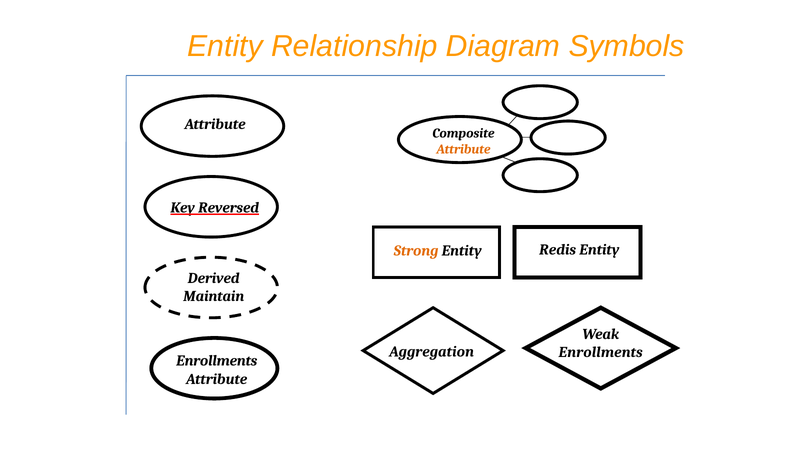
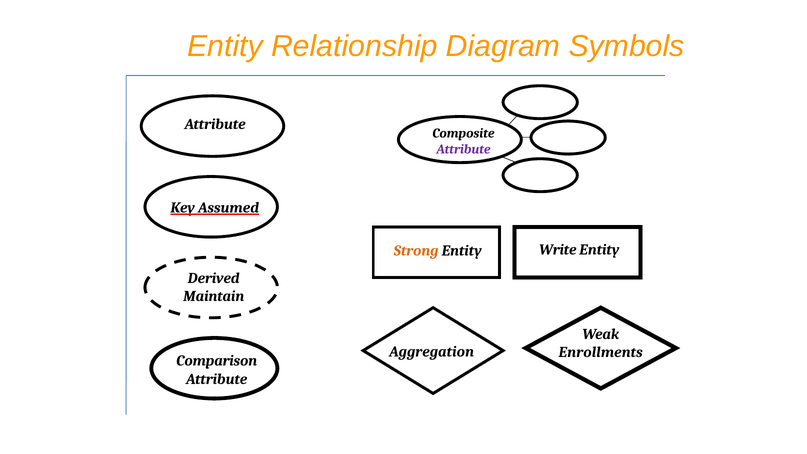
Attribute colour: orange -> purple (463, 149)
Reversed: Reversed -> Assumed (229, 208)
Redis: Redis -> Write (558, 250)
Enrollments: Enrollments -> Comparison (217, 361)
